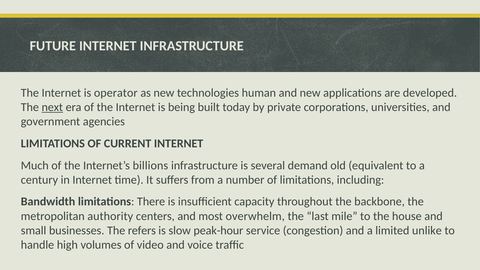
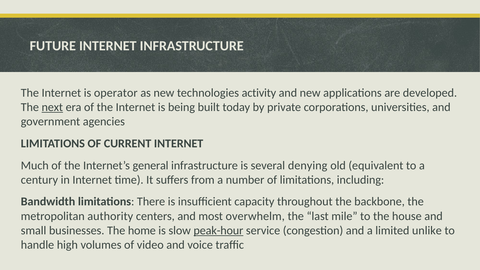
human: human -> activity (259, 93)
billions: billions -> general (151, 165)
demand: demand -> denying (308, 165)
refers: refers -> home (142, 230)
peak-hour underline: none -> present (218, 230)
